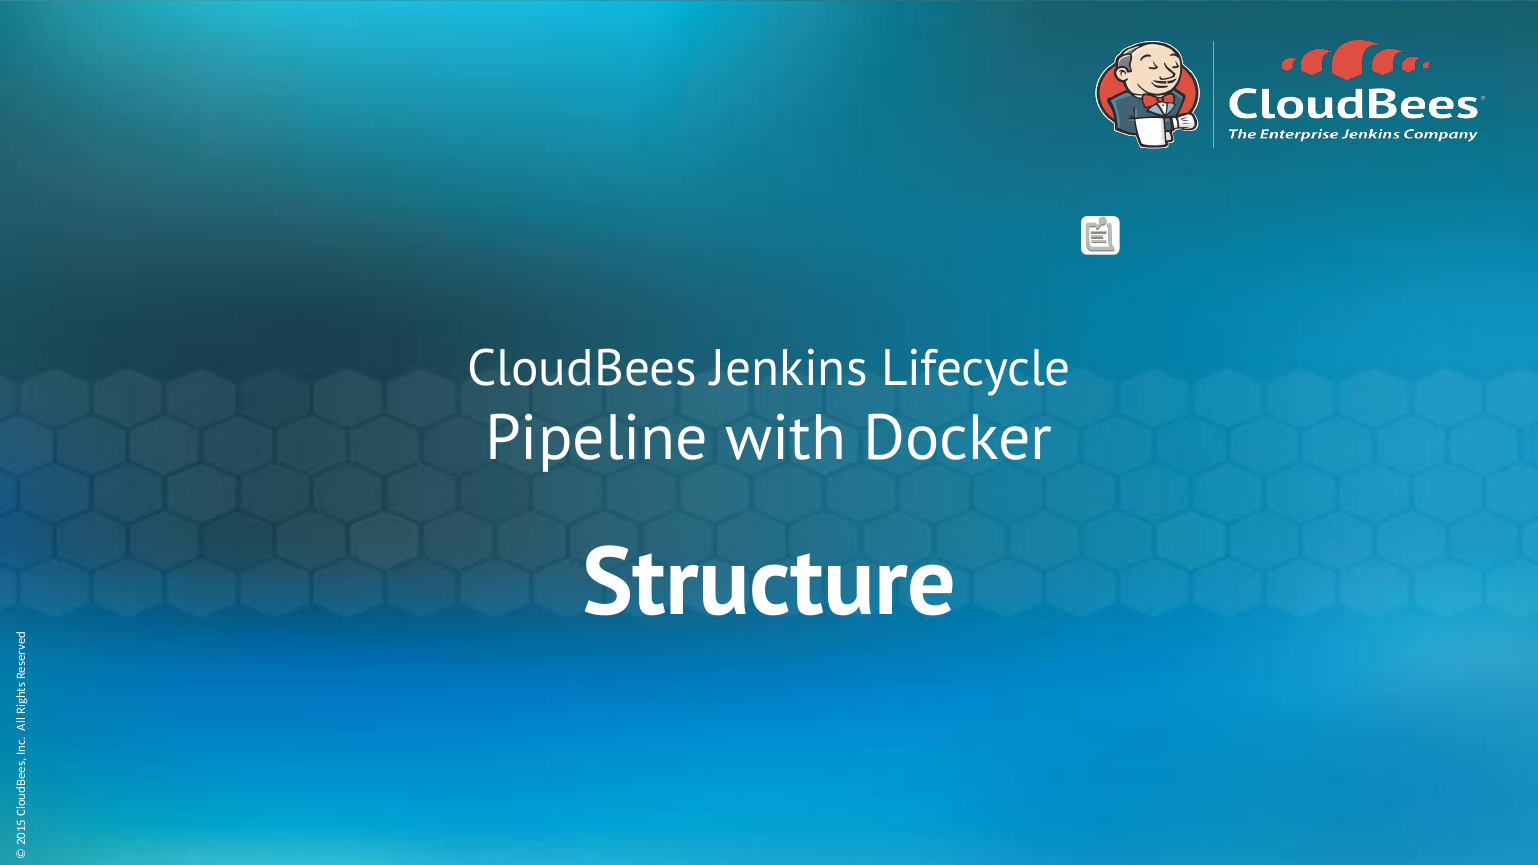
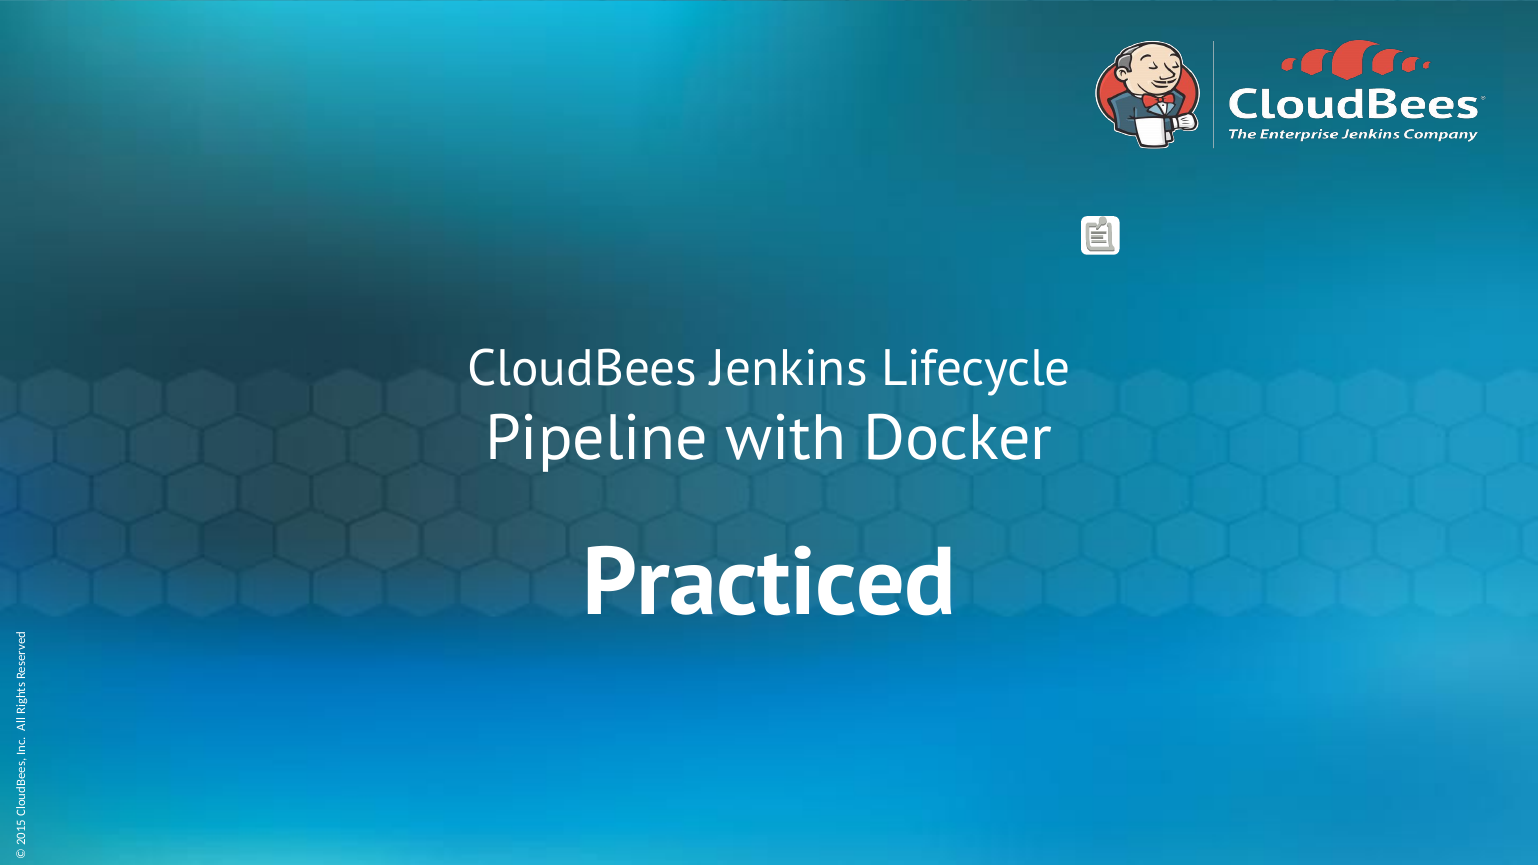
Structure: Structure -> Practiced (769, 583)
